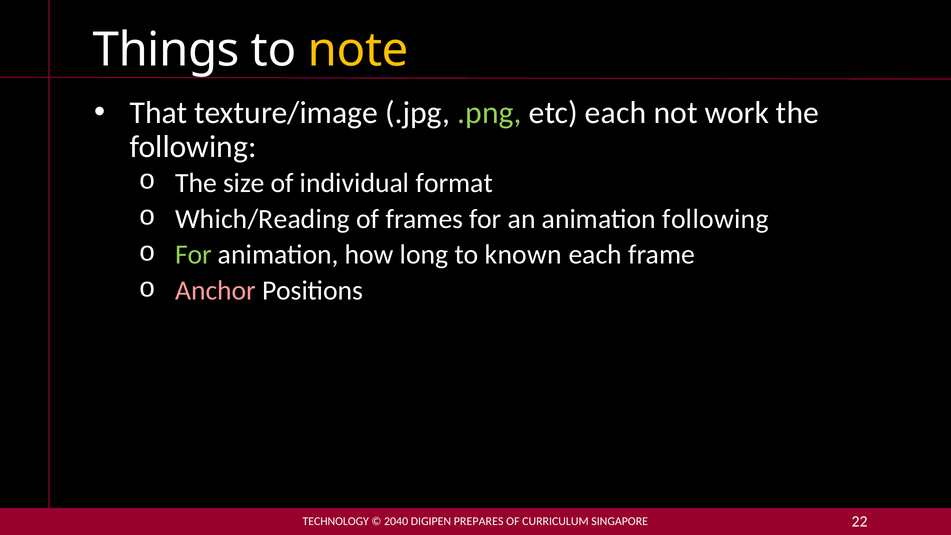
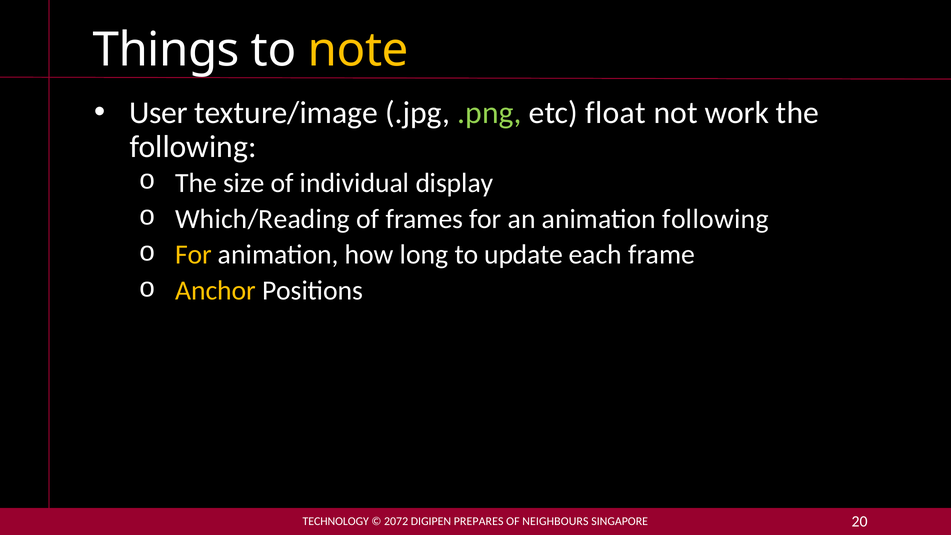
That: That -> User (159, 113)
etc each: each -> float (616, 113)
format: format -> display (454, 183)
For colour: light green -> yellow (193, 255)
known: known -> update (524, 255)
Anchor colour: pink -> yellow (216, 291)
2040: 2040 -> 2072 (396, 521)
CURRICULUM: CURRICULUM -> NEIGHBOURS (555, 521)
22: 22 -> 20 (860, 522)
